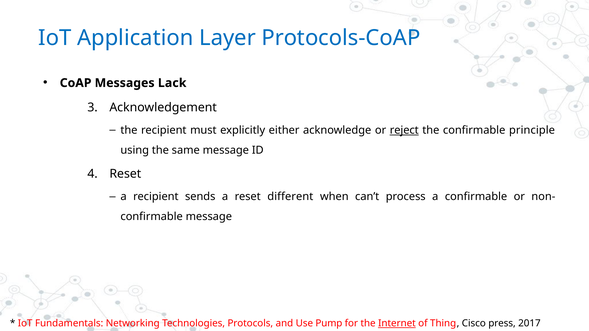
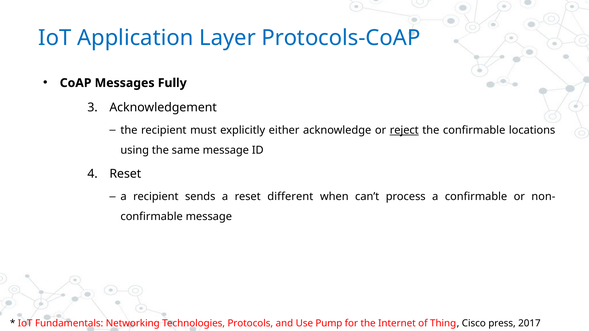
Lack: Lack -> Fully (172, 83)
principle: principle -> locations (532, 130)
Internet underline: present -> none (397, 324)
